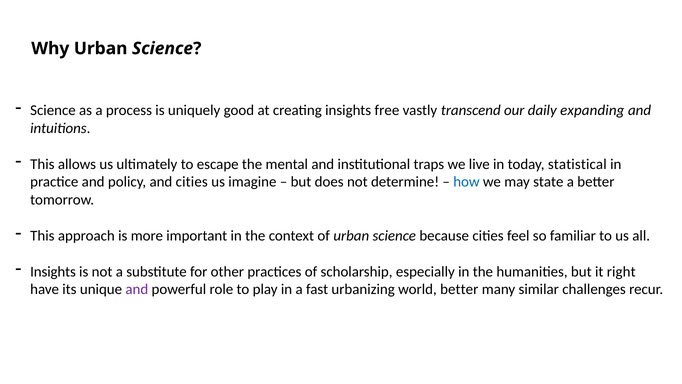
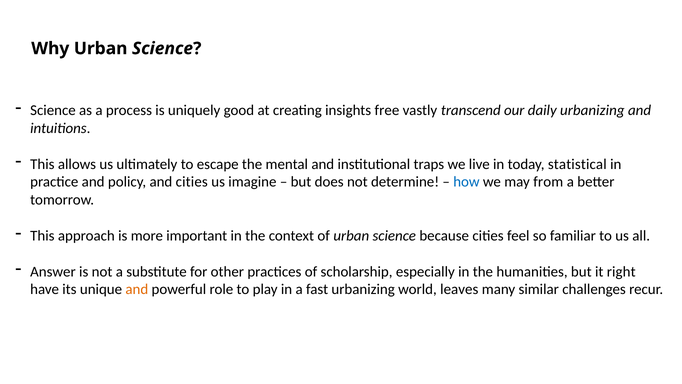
daily expanding: expanding -> urbanizing (592, 110)
state: state -> from (548, 182)
Insights: Insights -> Answer (53, 271)
and colour: purple -> orange (137, 289)
world better: better -> leaves (459, 289)
